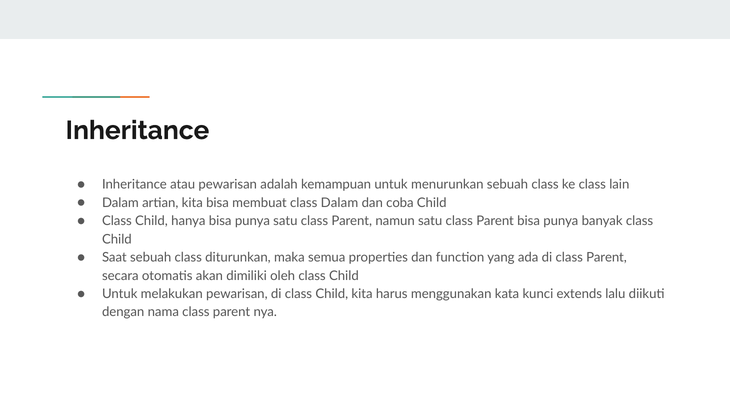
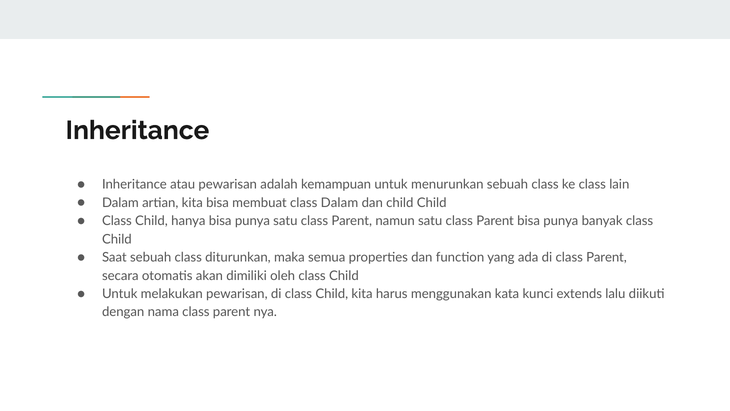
dan coba: coba -> child (400, 203)
